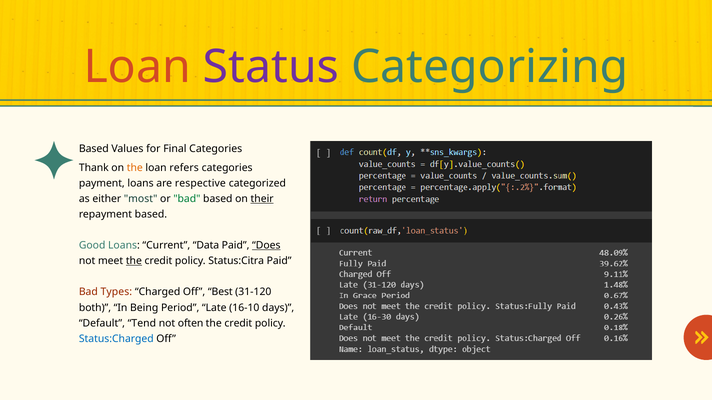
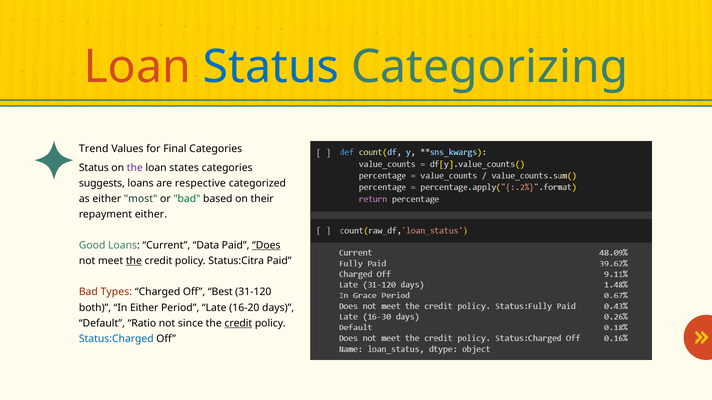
Status colour: purple -> blue (271, 67)
Based: Based -> Trend (94, 149)
Thank: Thank -> Status (94, 168)
the colour: orange -> purple (135, 168)
refers: refers -> states (184, 168)
payment: payment -> suggests (102, 183)
their underline: present -> none (262, 199)
repayment based: based -> either (151, 215)
In Being: Being -> Either (144, 308)
16-10: 16-10 -> 16-20 (244, 308)
Tend: Tend -> Ratio (142, 324)
often: often -> since (190, 324)
credit underline: none -> present (238, 324)
